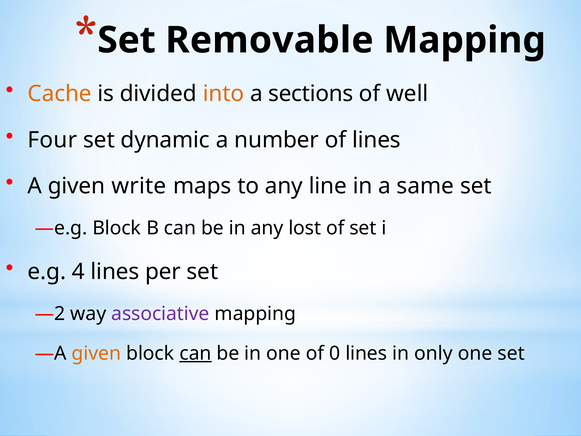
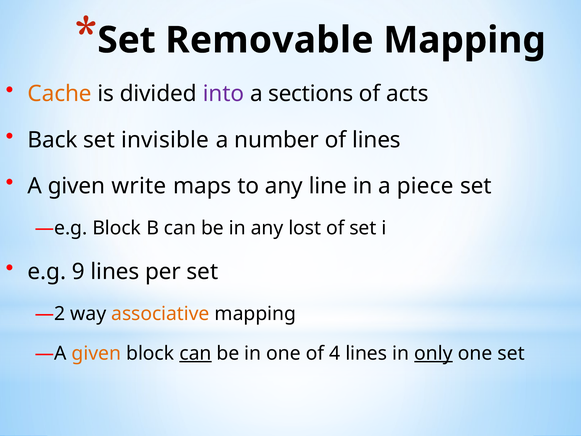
into colour: orange -> purple (223, 94)
well: well -> acts (407, 94)
Four: Four -> Back (53, 140)
dynamic: dynamic -> invisible (165, 140)
same: same -> piece (425, 186)
4: 4 -> 9 (78, 272)
associative colour: purple -> orange (160, 314)
0: 0 -> 4 (335, 353)
only underline: none -> present (433, 353)
